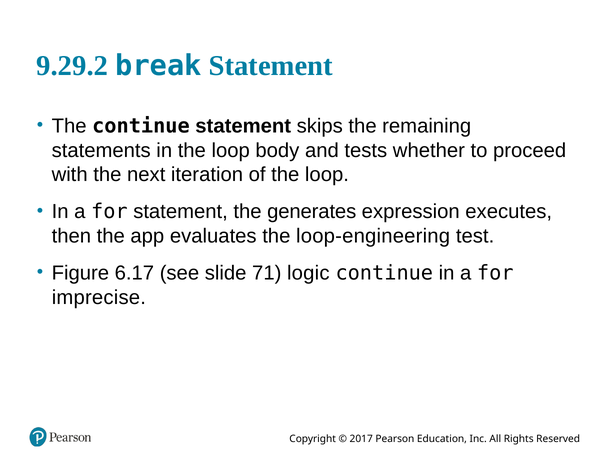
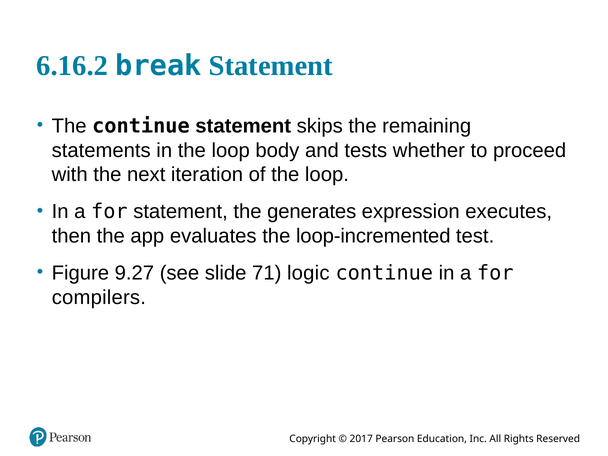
9.29.2: 9.29.2 -> 6.16.2 (72, 66)
loop-engineering: loop-engineering -> loop-incremented (373, 236)
6.17: 6.17 -> 9.27 (134, 273)
imprecise: imprecise -> compilers (99, 297)
